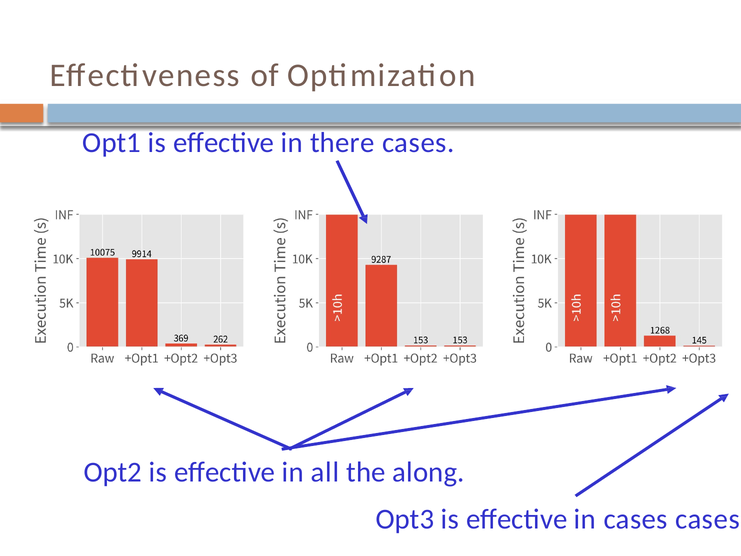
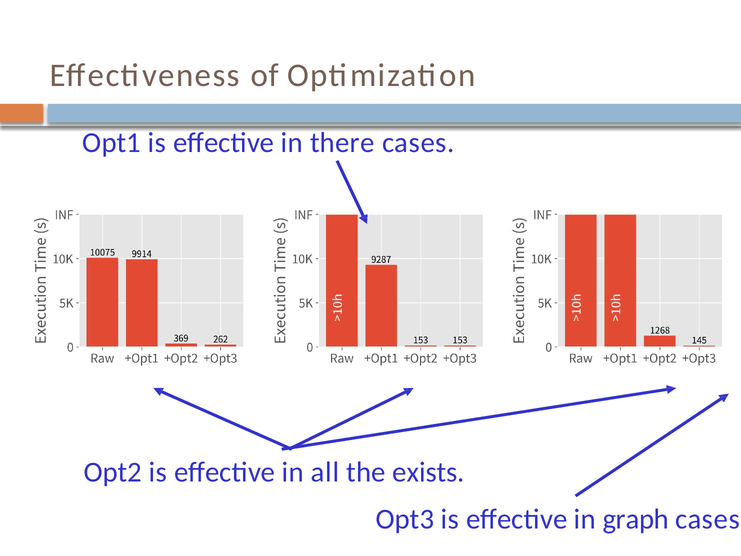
along: along -> exists (429, 472)
in cases: cases -> graph (636, 519)
